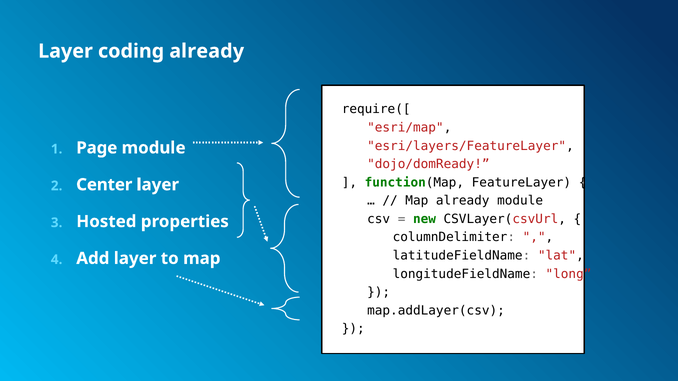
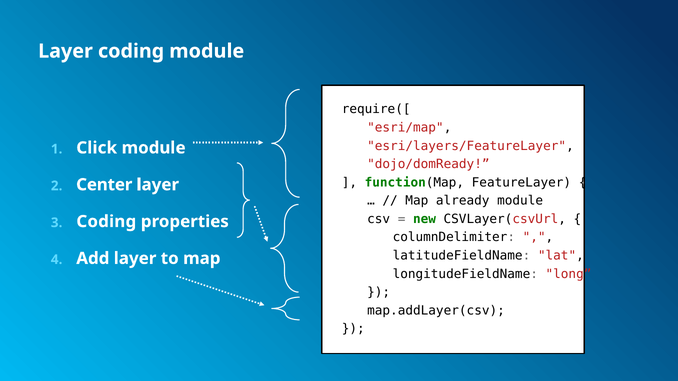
coding already: already -> module (207, 51)
Page: Page -> Click (97, 148)
Hosted: Hosted -> Coding (106, 222)
